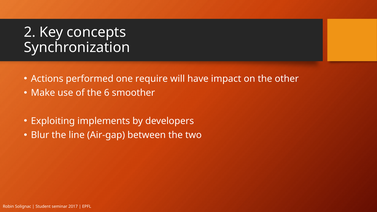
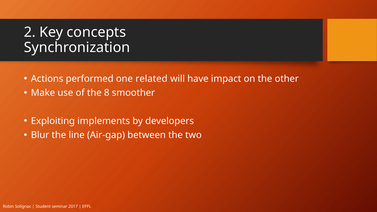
require: require -> related (151, 79)
6: 6 -> 8 (107, 93)
